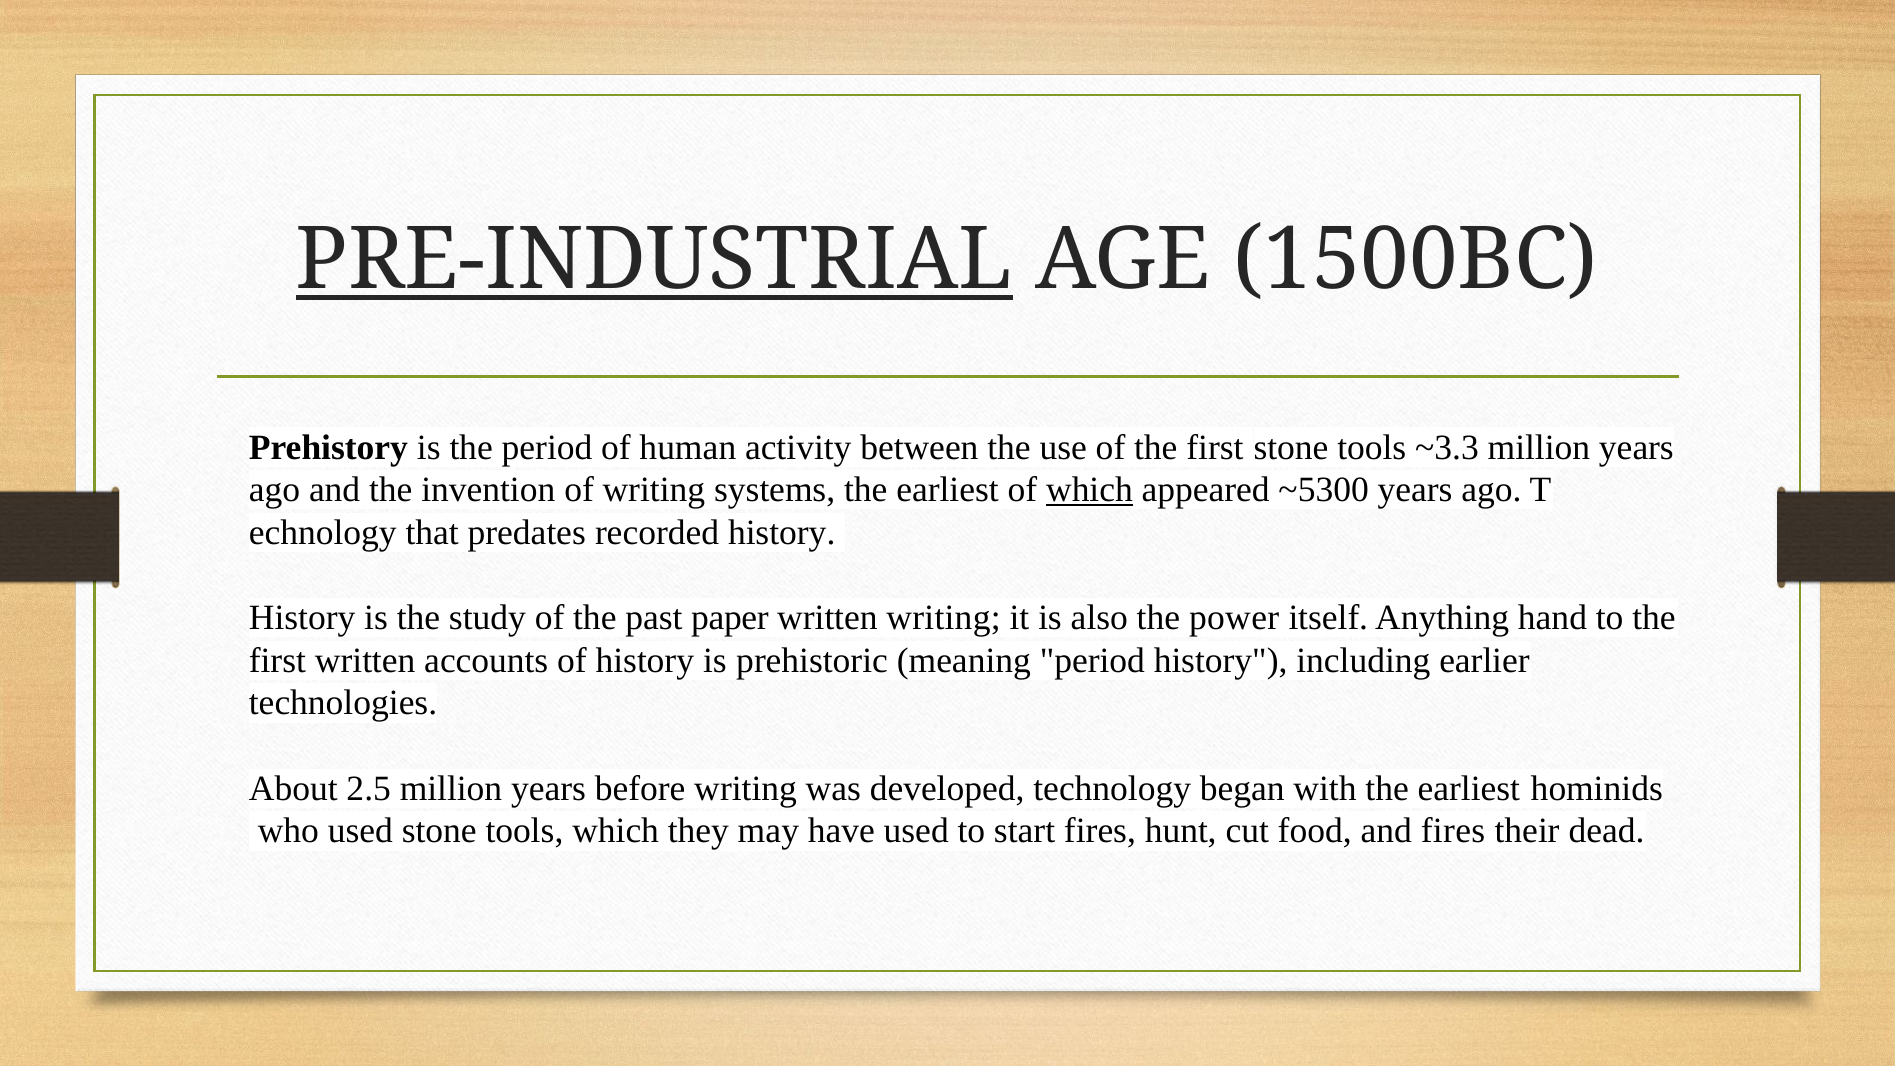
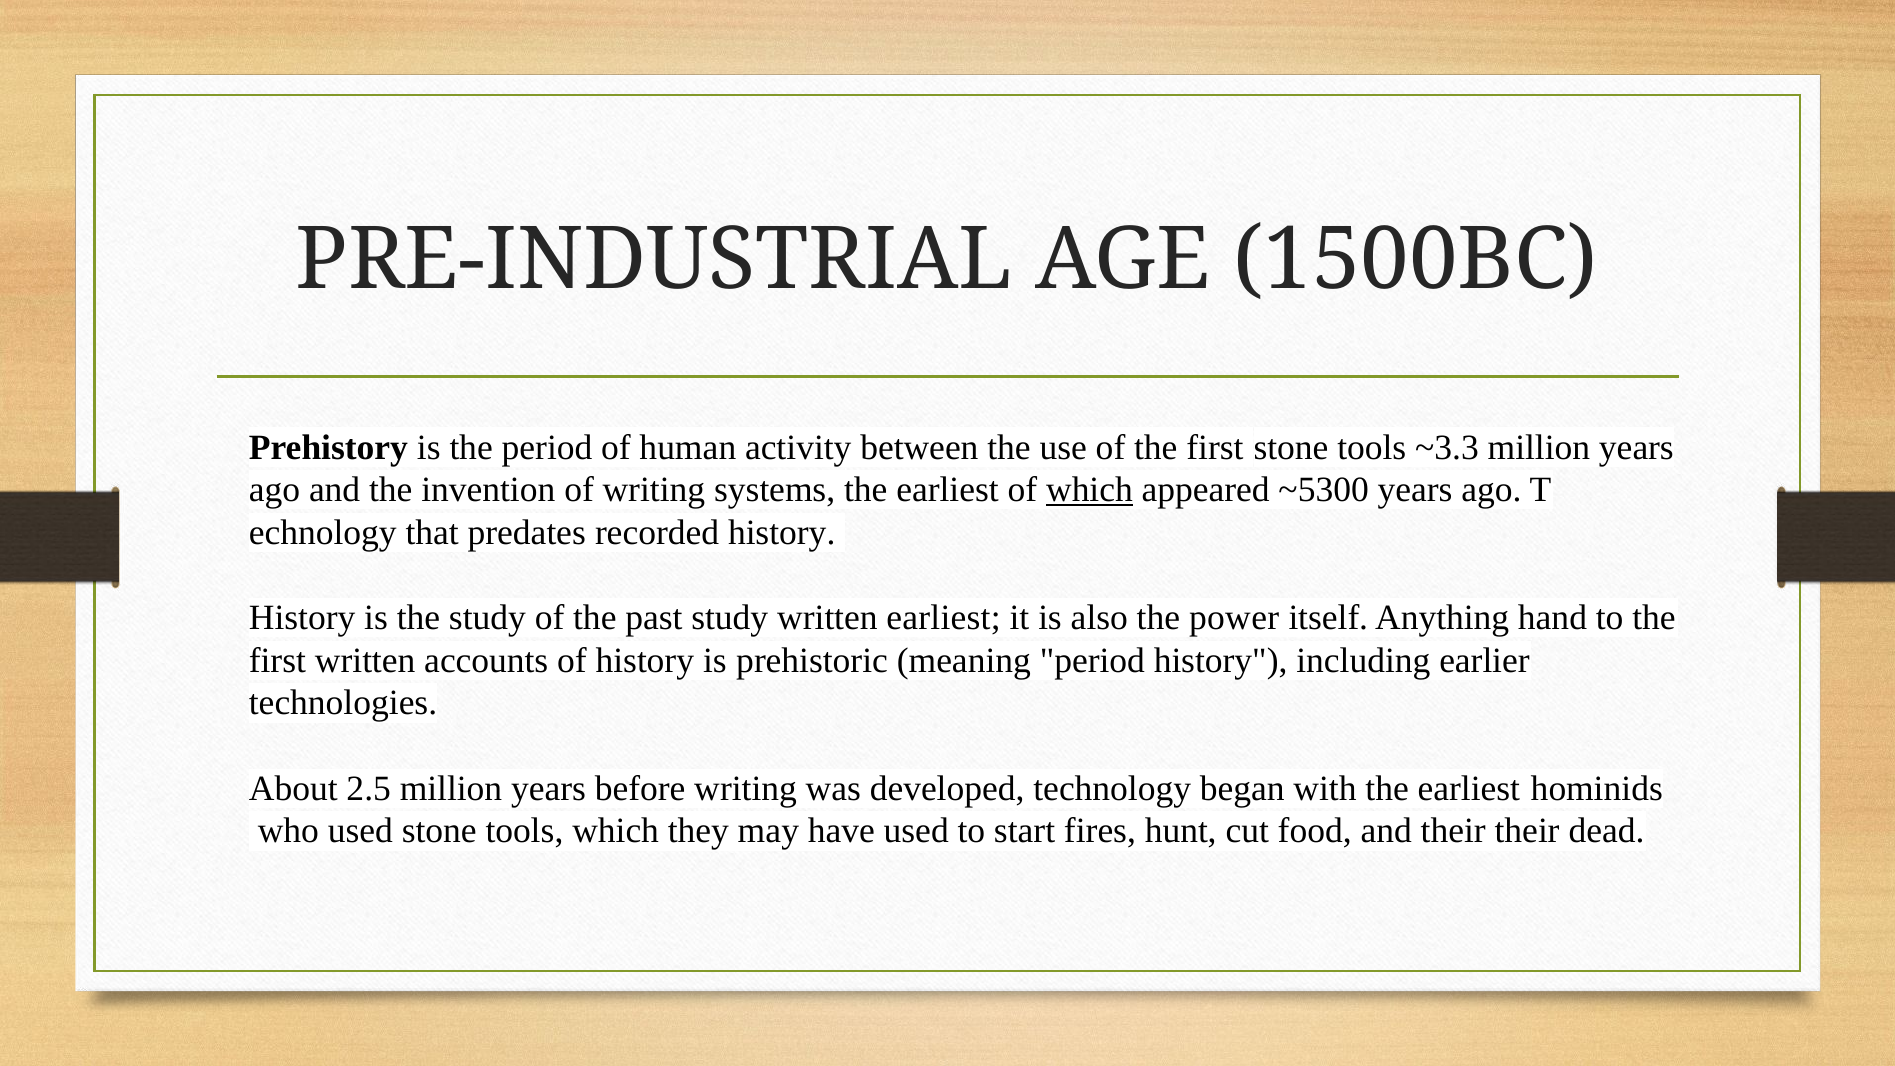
PRE-INDUSTRIAL underline: present -> none (654, 260)
past paper: paper -> study (730, 618)
written writing: writing -> earliest (944, 618)
and fires: fires -> their (1453, 831)
